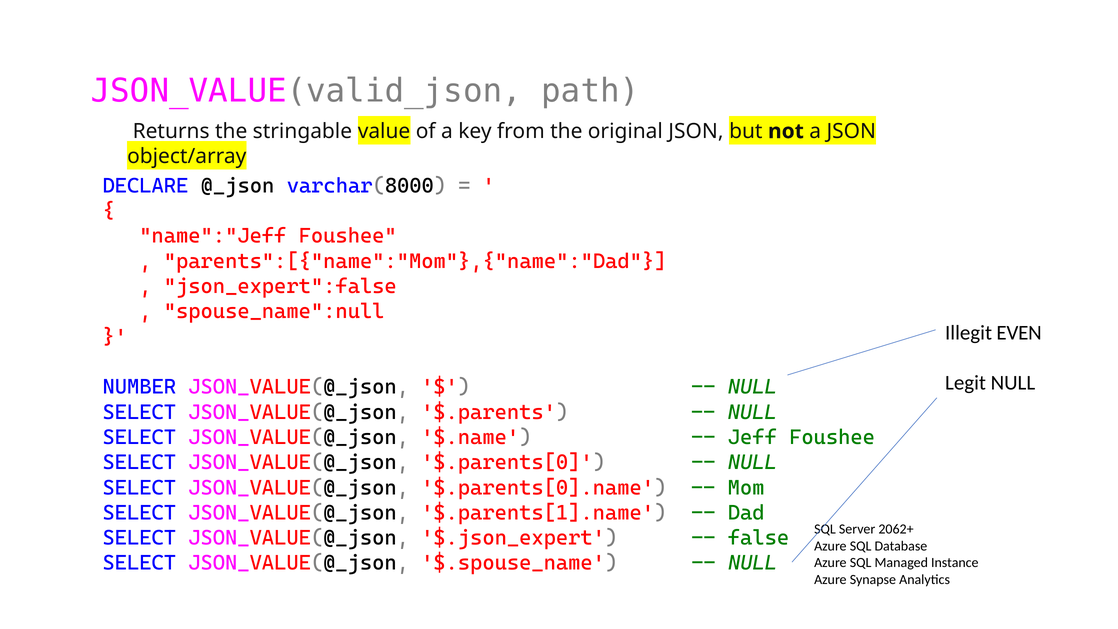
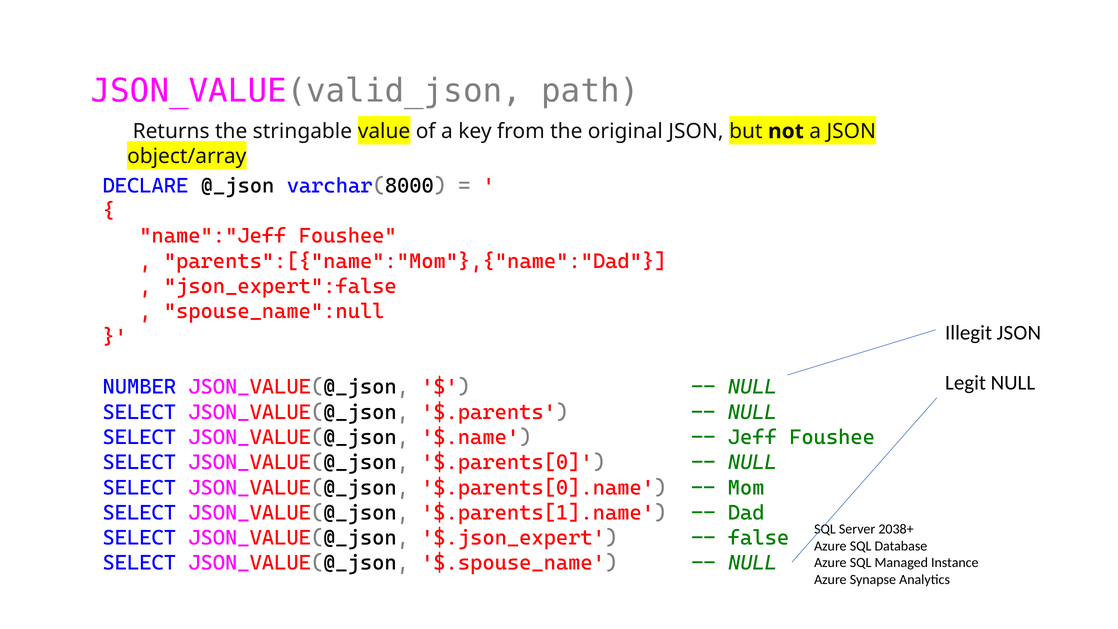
Illegit EVEN: EVEN -> JSON (1019, 333)
2062+: 2062+ -> 2038+ (896, 529)
